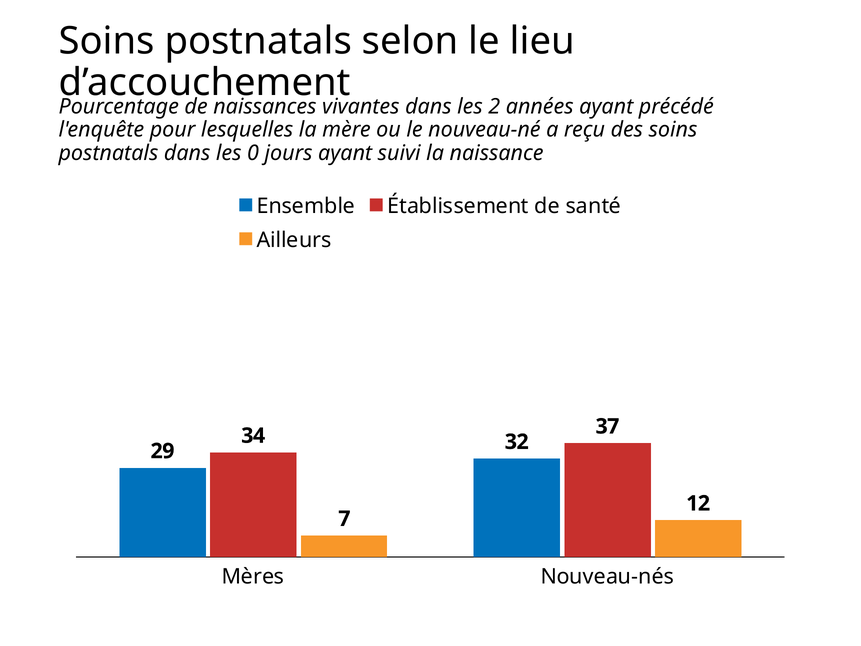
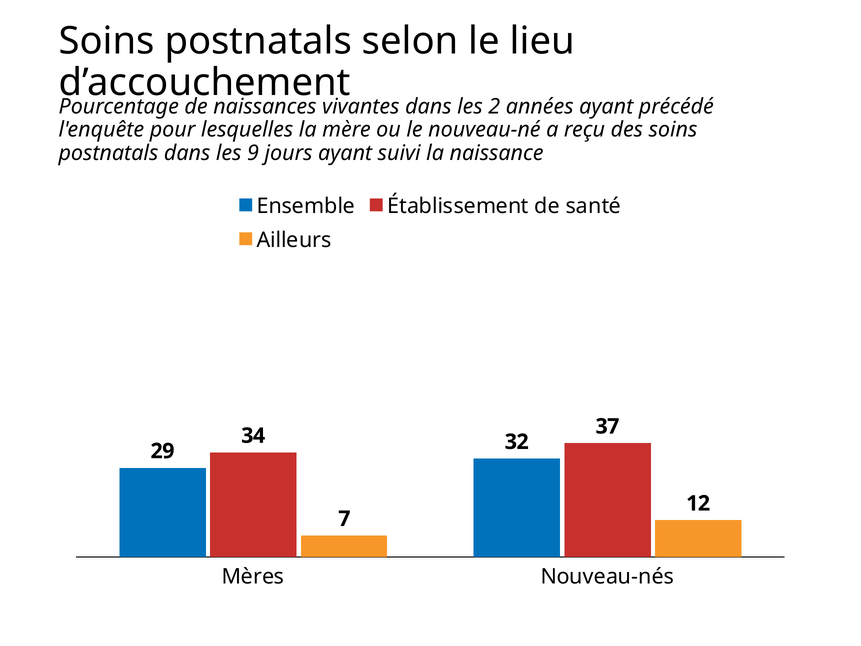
0: 0 -> 9 (253, 153)
